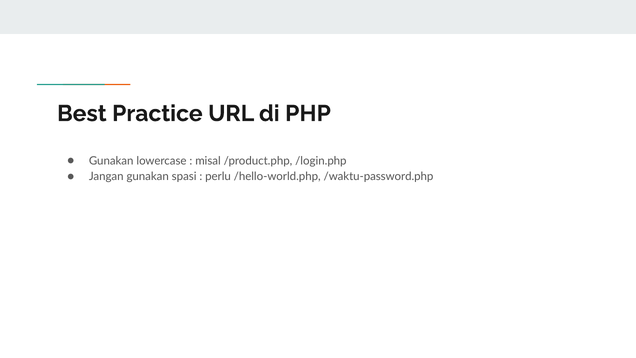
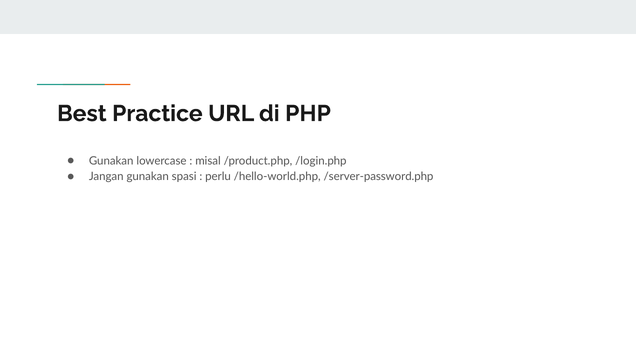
/waktu-password.php: /waktu-password.php -> /server-password.php (379, 177)
